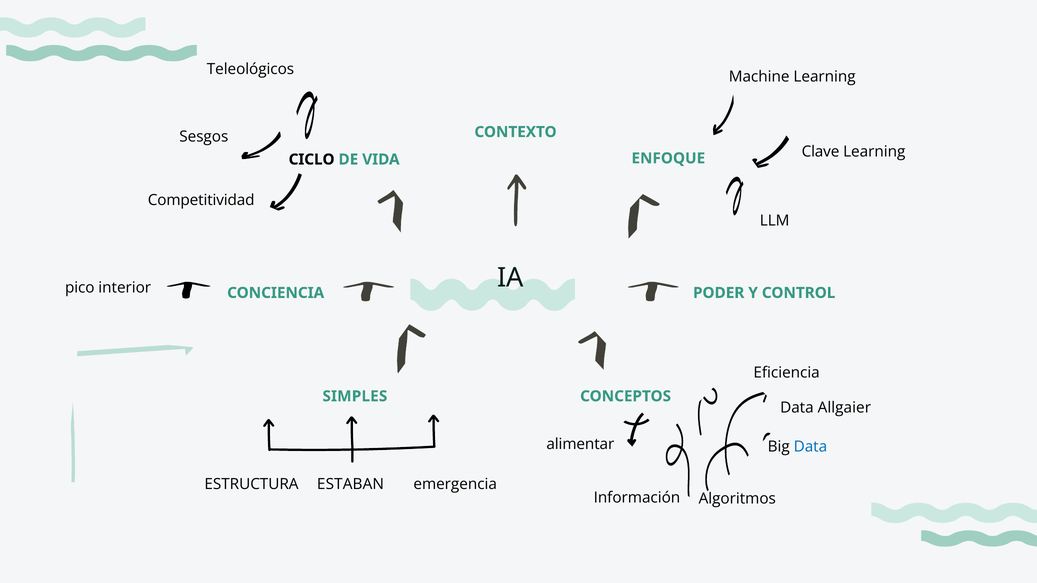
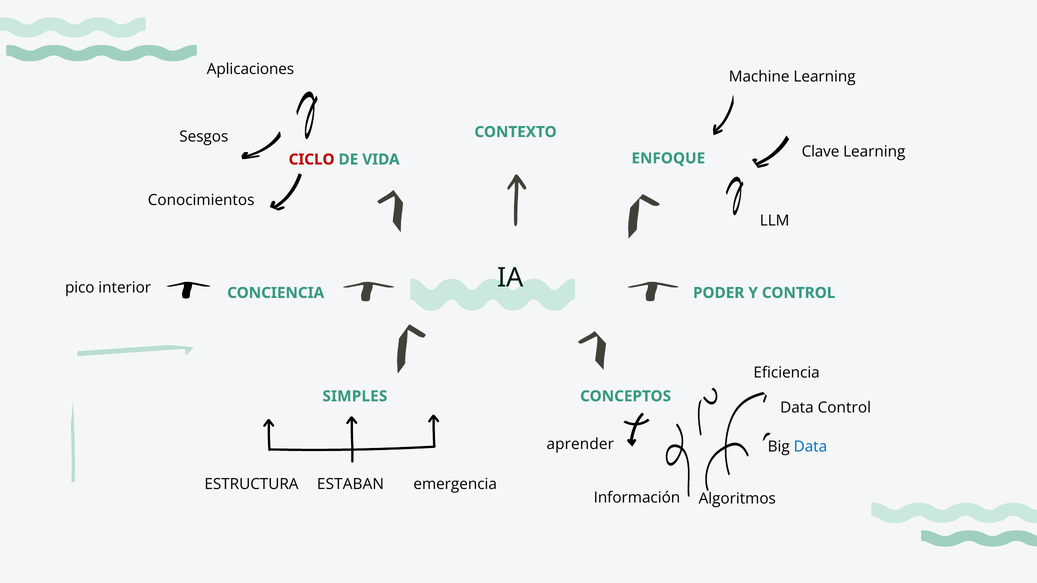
Teleológicos: Teleológicos -> Aplicaciones (251, 69)
CICLO colour: black -> red (312, 160)
Competitividad: Competitividad -> Conocimientos (201, 200)
Data Allgaier: Allgaier -> Control (844, 408)
alimentar: alimentar -> aprender (580, 445)
